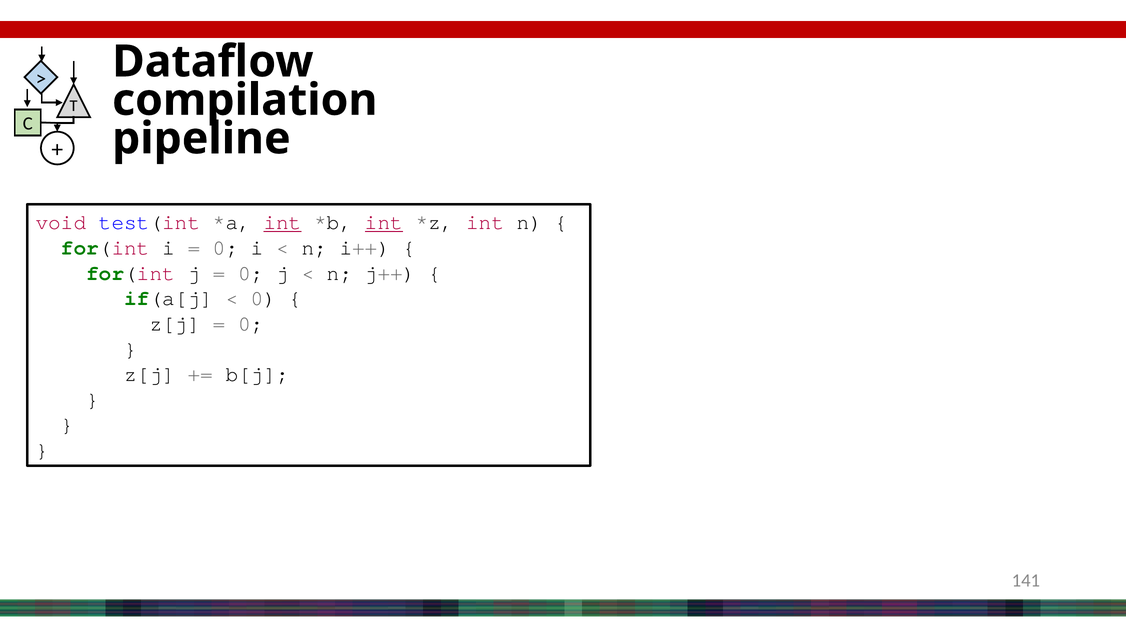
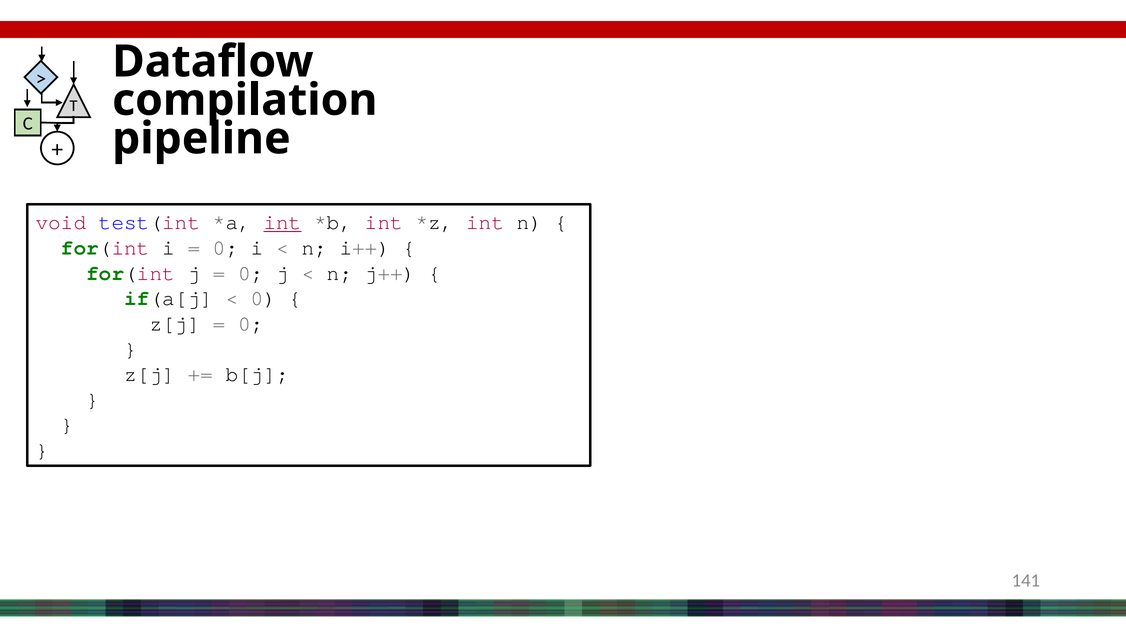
int underline: present -> none (384, 223)
